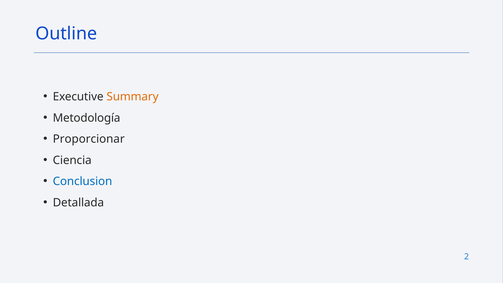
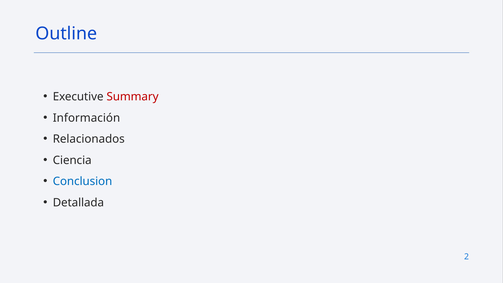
Summary colour: orange -> red (133, 97)
Metodología: Metodología -> Información (86, 118)
Proporcionar: Proporcionar -> Relacionados (89, 139)
